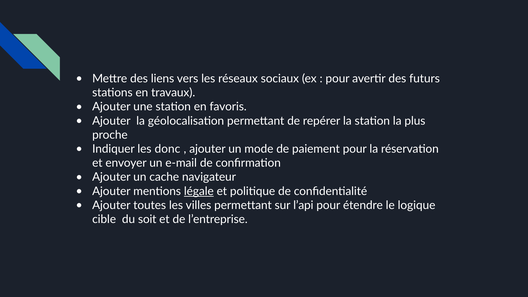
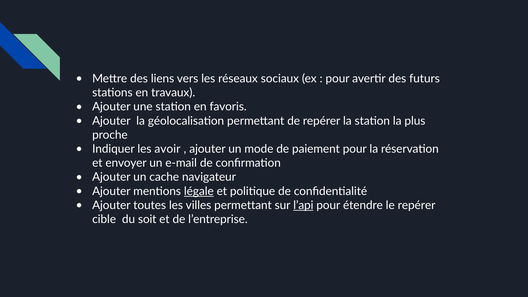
donc: donc -> avoir (167, 149)
l’api underline: none -> present (303, 205)
le logique: logique -> repérer (417, 205)
